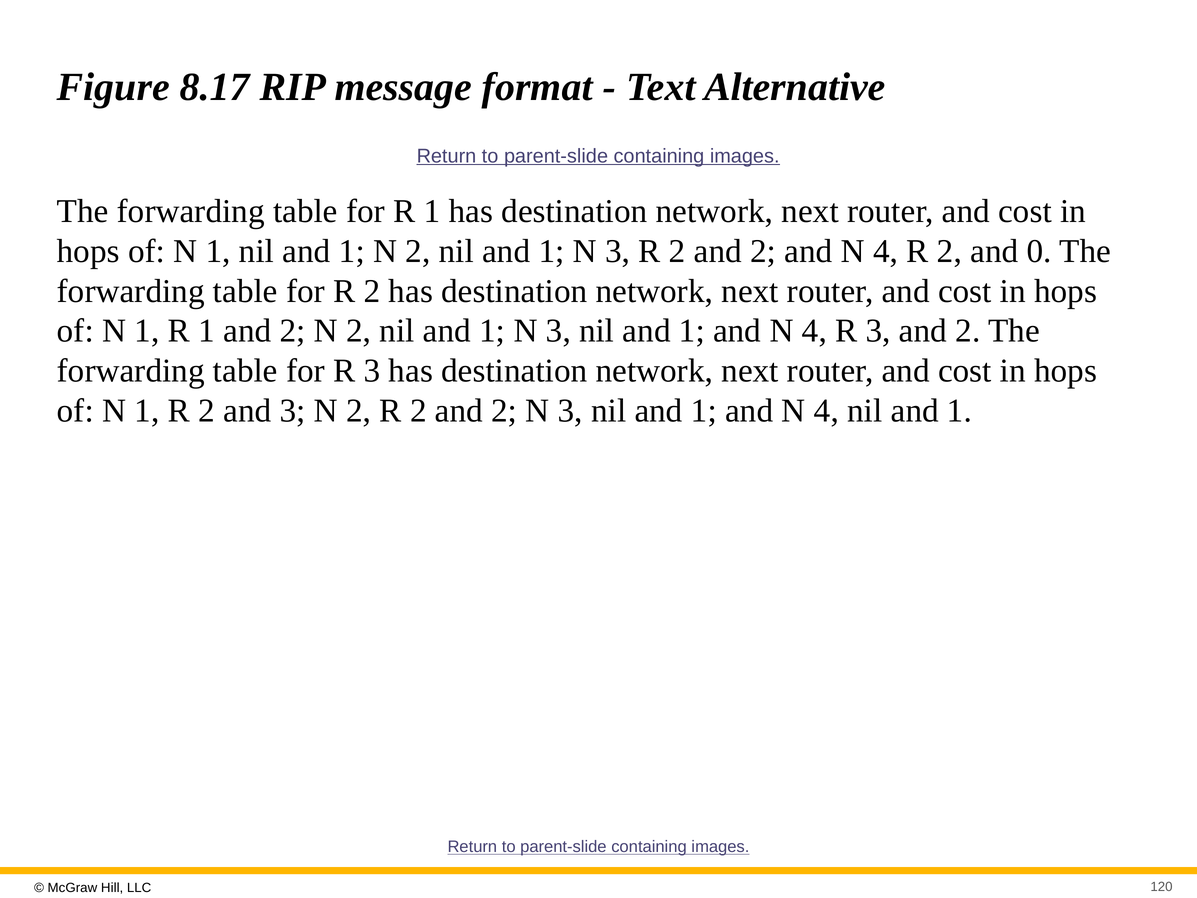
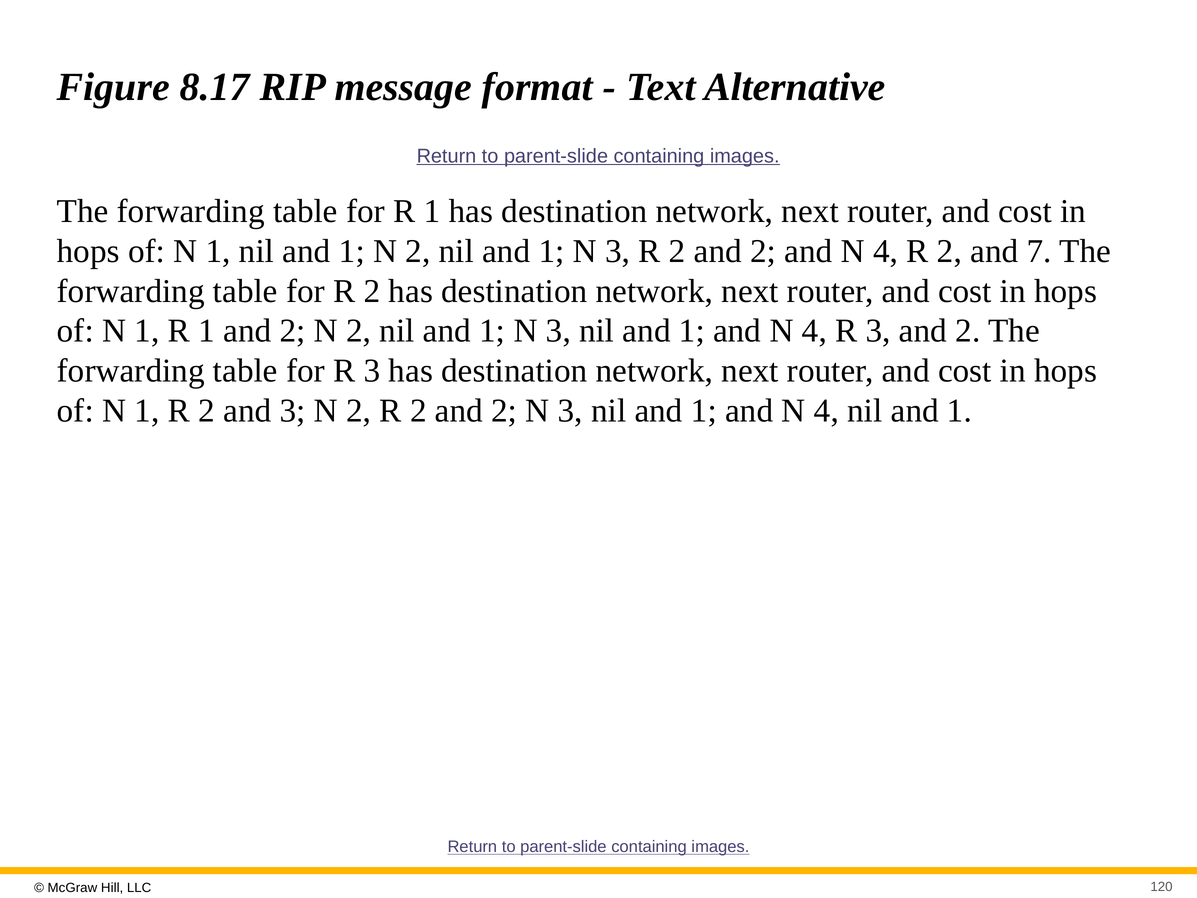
0: 0 -> 7 (1039, 251)
